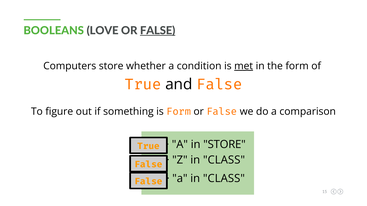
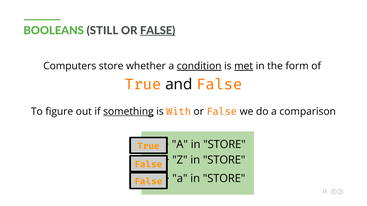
LOVE: LOVE -> STILL (102, 31)
condition underline: none -> present (199, 66)
something underline: none -> present (128, 112)
is Form: Form -> With (179, 112)
Z in CLASS: CLASS -> STORE (224, 160)
CLASS: CLASS -> STORE (224, 179)
